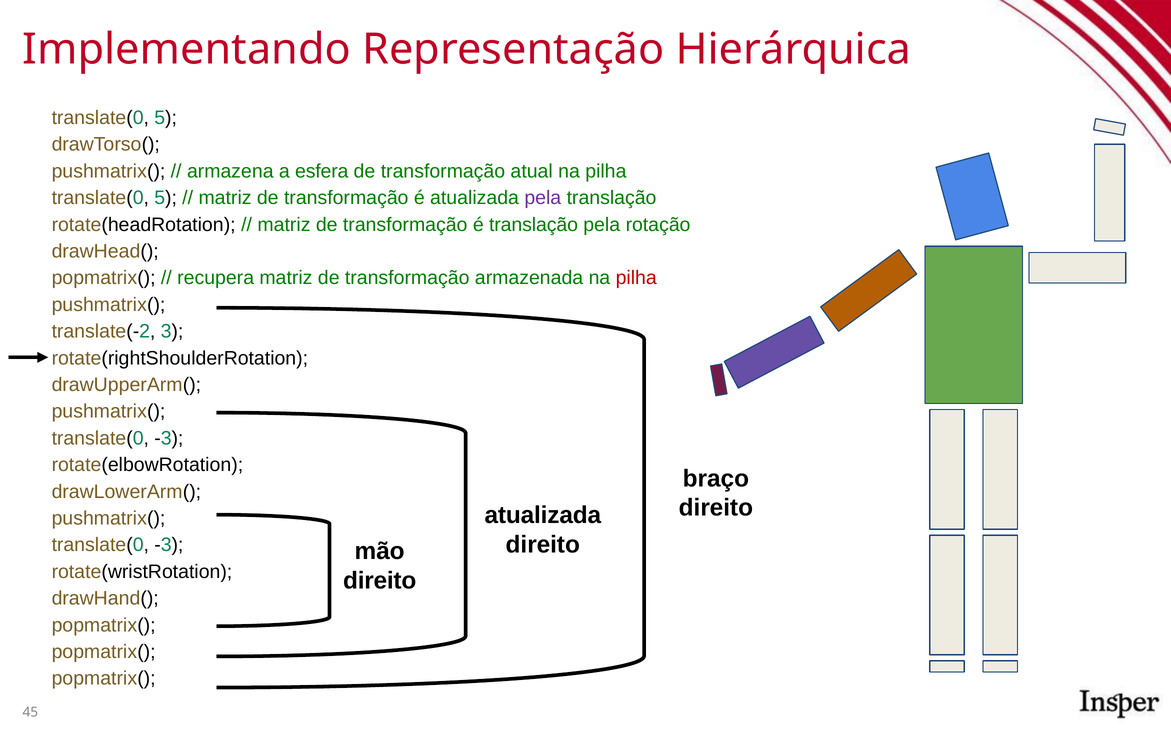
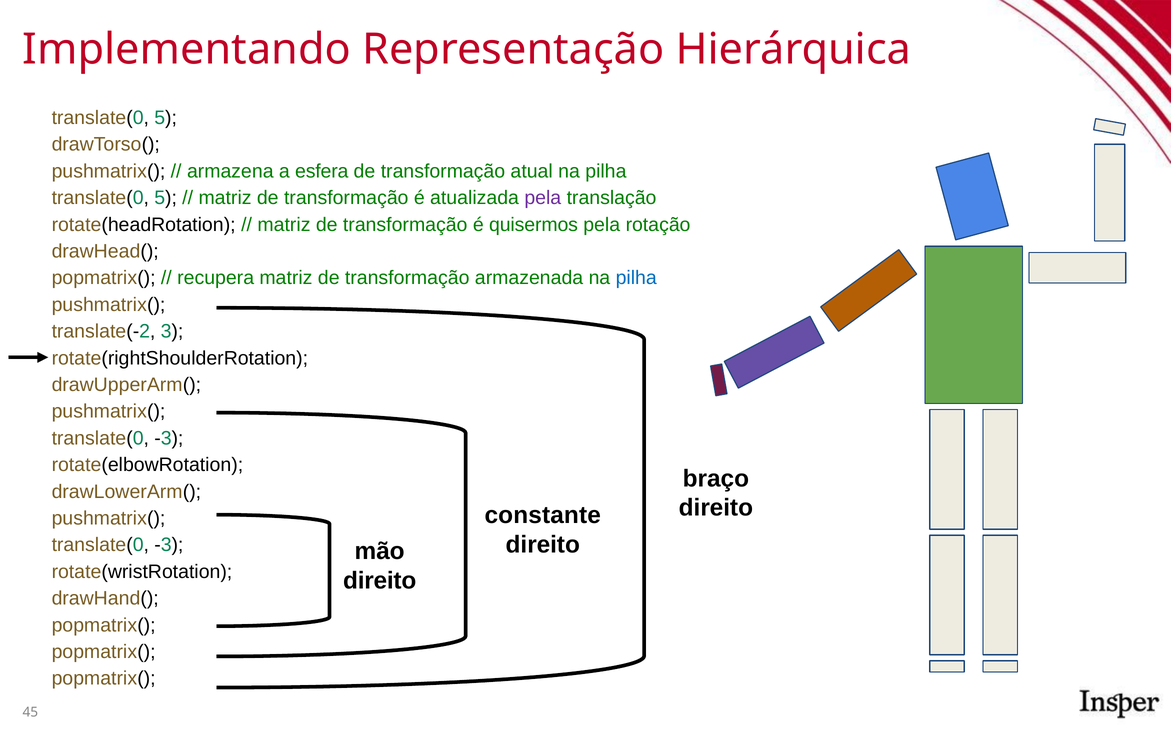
é translação: translação -> quisermos (534, 225)
pilha colour: red -> blue (636, 278)
atualizada: atualizada -> constante (543, 515)
